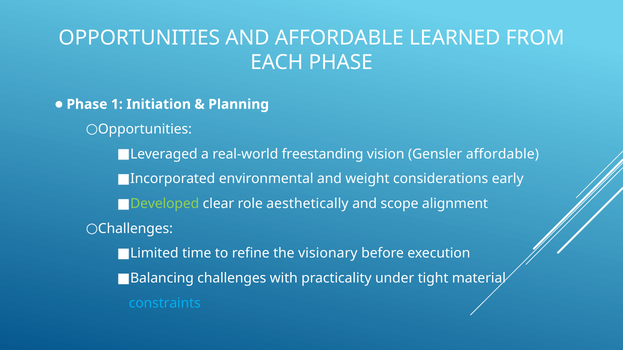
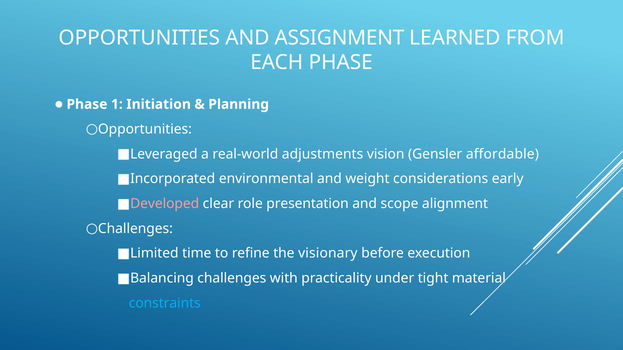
AND AFFORDABLE: AFFORDABLE -> ASSIGNMENT (339, 38)
freestanding: freestanding -> adjustments (323, 154)
Developed colour: light green -> pink (165, 204)
aesthetically: aesthetically -> presentation (308, 204)
